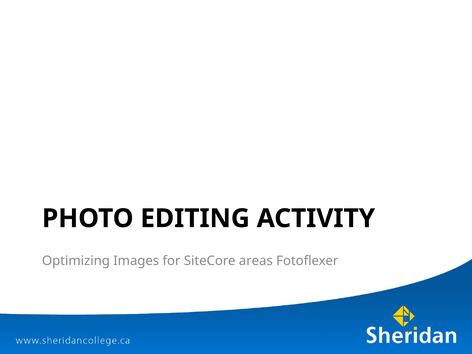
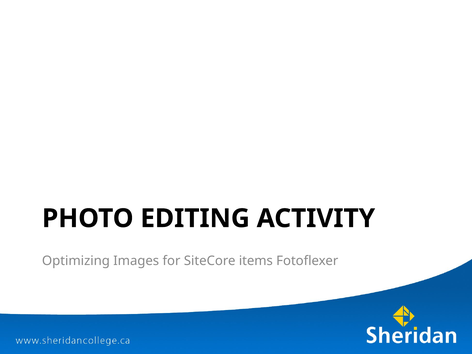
areas: areas -> items (256, 261)
